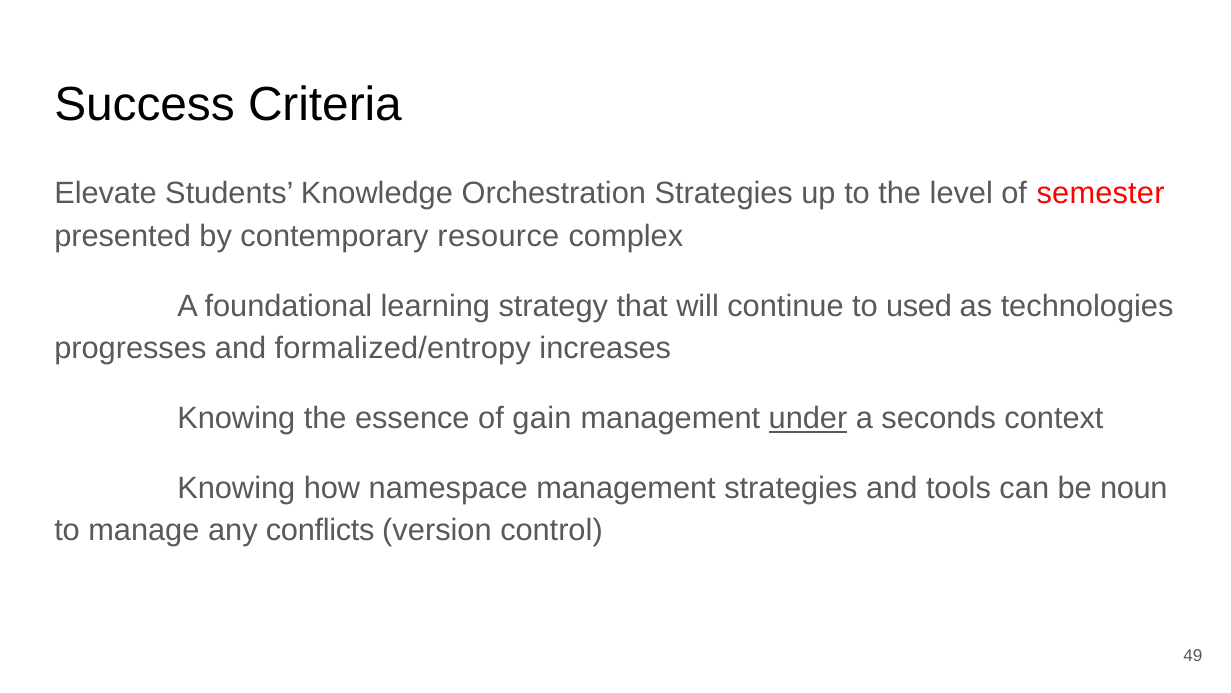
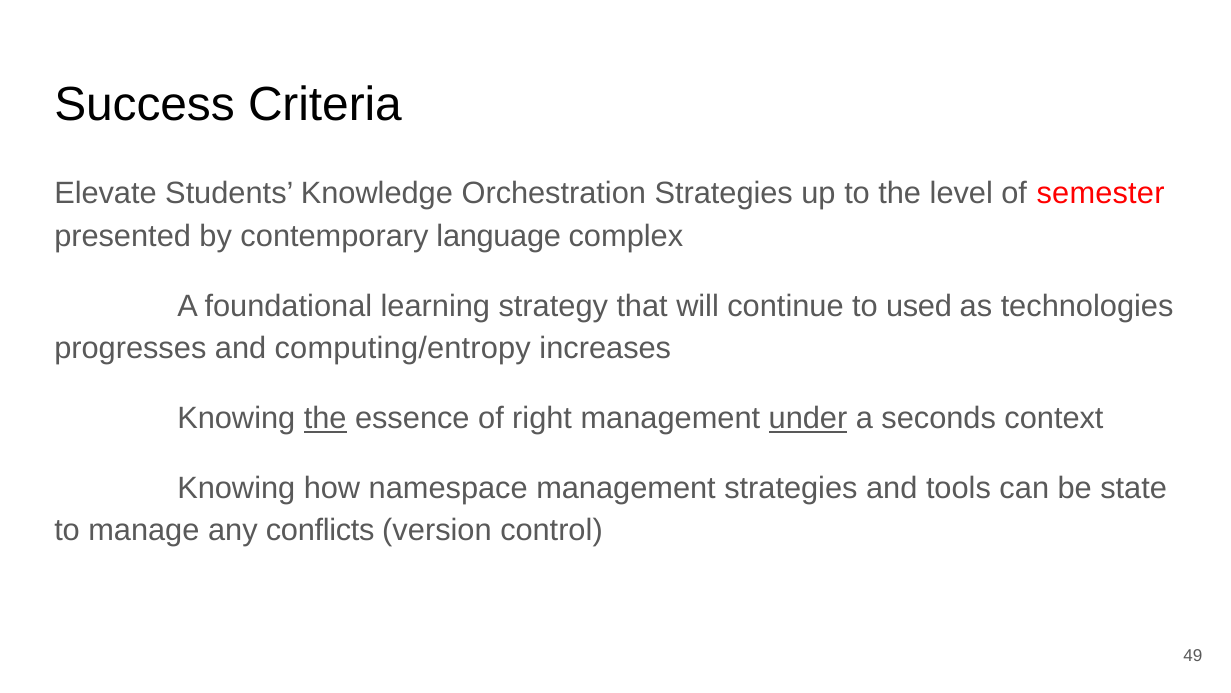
resource: resource -> language (499, 236)
formalized/entropy: formalized/entropy -> computing/entropy (403, 348)
the underline: none -> present (325, 418)
gain: gain -> right (542, 418)
noun: noun -> state (1134, 488)
